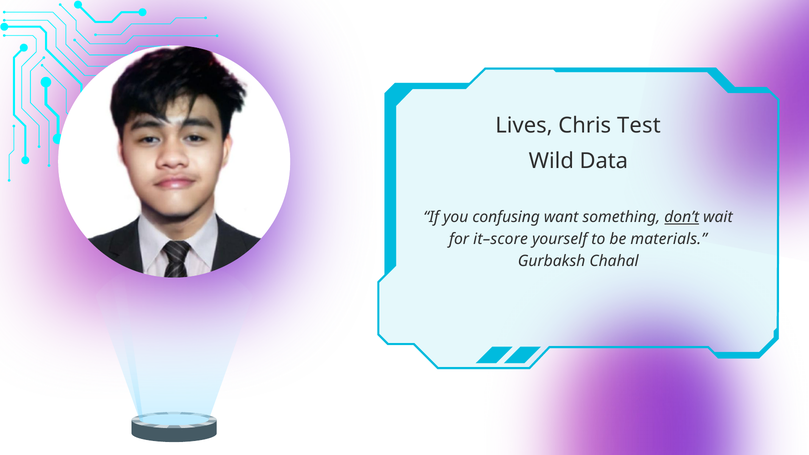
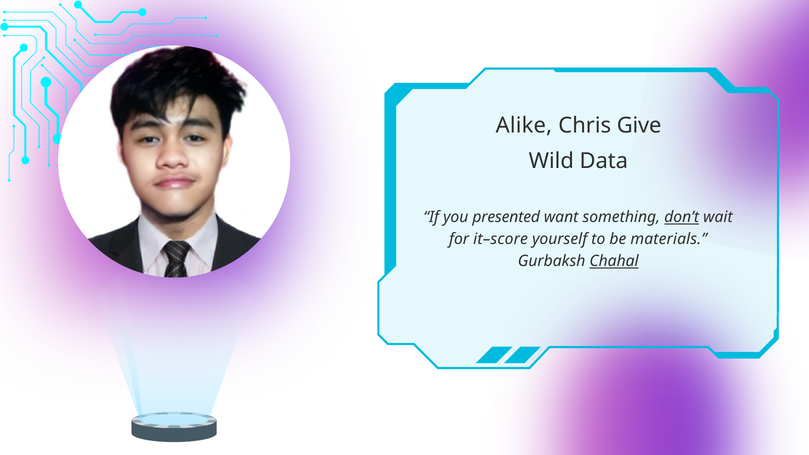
Lives: Lives -> Alike (524, 125)
Test: Test -> Give (639, 125)
confusing: confusing -> presented (506, 217)
Chahal underline: none -> present (614, 261)
